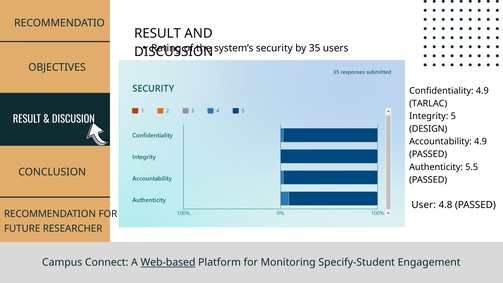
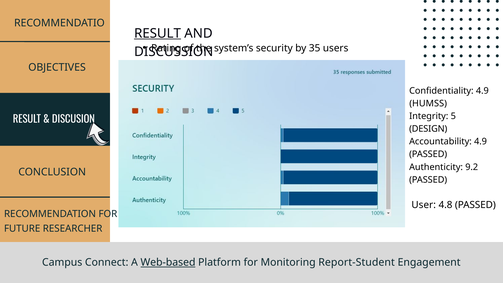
RESULT underline: none -> present (158, 33)
TARLAC: TARLAC -> HUMSS (428, 103)
5.5: 5.5 -> 9.2 (472, 167)
Specify-Student: Specify-Student -> Report-Student (357, 262)
